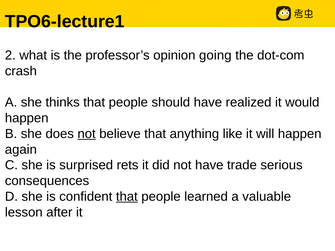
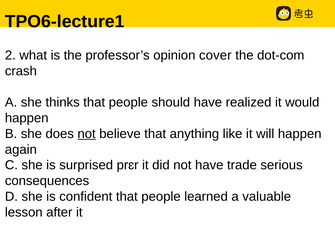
going: going -> cover (215, 55)
rets: rets -> prɛr (128, 165)
that underline: present -> none (127, 197)
